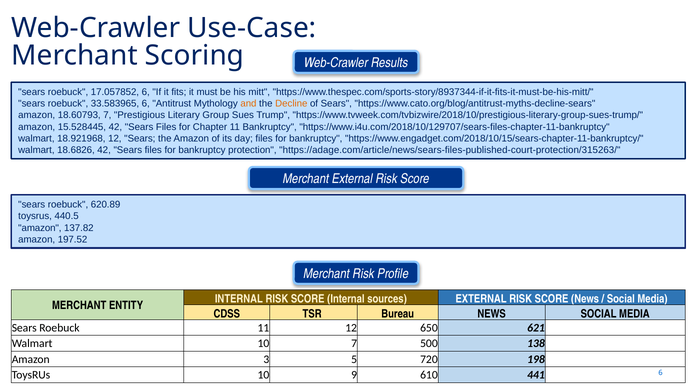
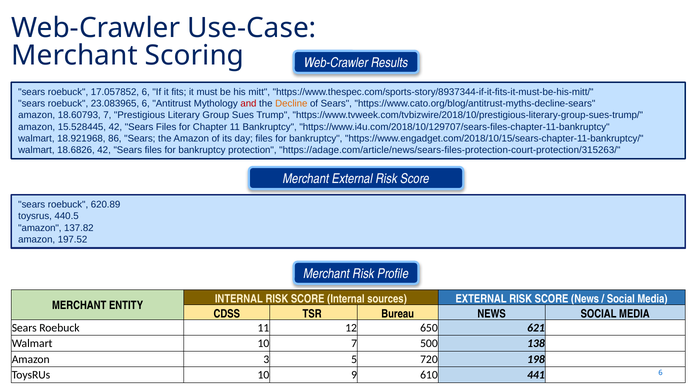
33.583965: 33.583965 -> 23.083965 (115, 104)
and colour: orange -> red (248, 104)
18.921968 12: 12 -> 86 (115, 139)
https://adage.com/article/news/sears-files-published-court-protection/315263/: https://adage.com/article/news/sears-files-published-court-protection/315263/ -> https://adage.com/article/news/sears-files-protection-court-protection/315263/ (450, 150)
